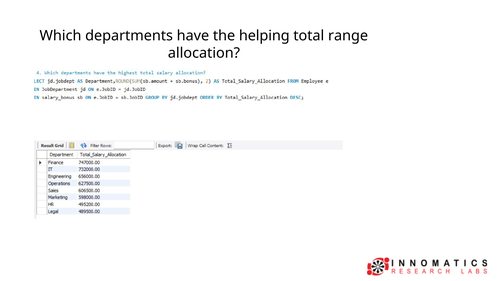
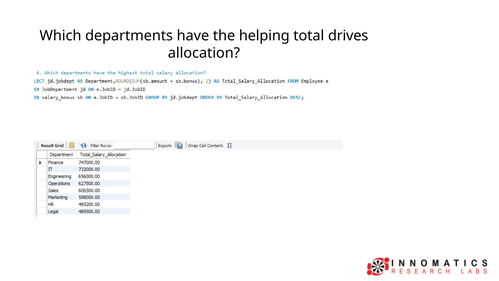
range: range -> drives (348, 36)
